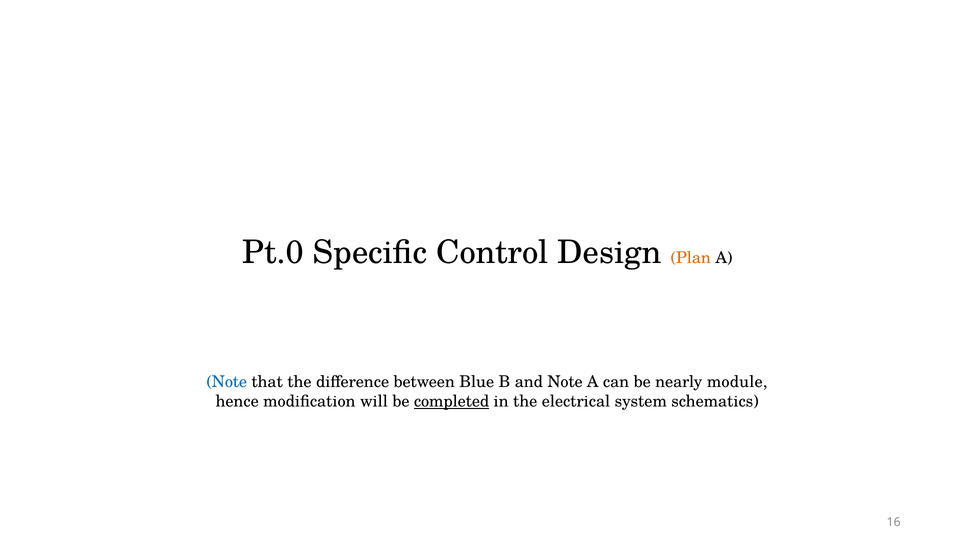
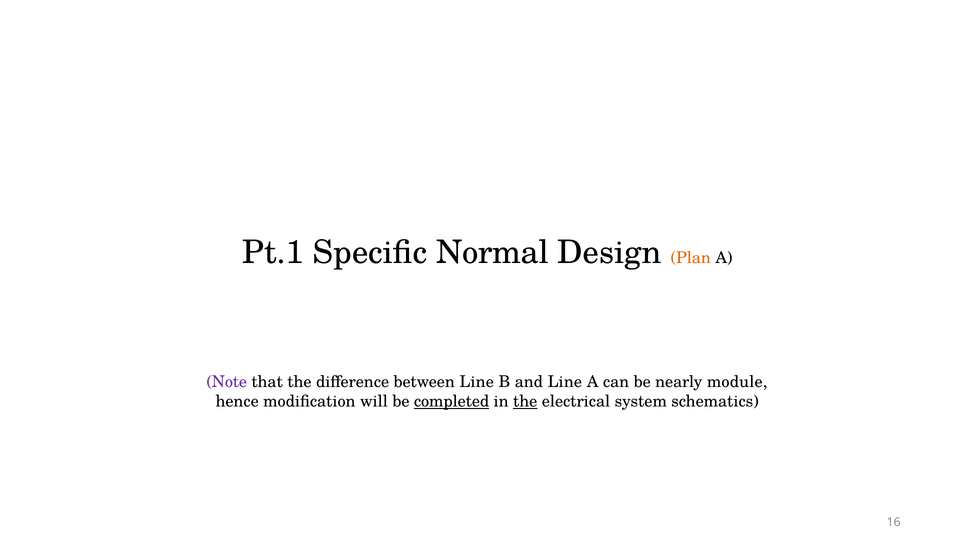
Pt.0: Pt.0 -> Pt.1 (273, 253)
Control: Control -> Normal (492, 253)
Note colour: blue -> purple (227, 382)
between Blue: Blue -> Line (477, 382)
and Note: Note -> Line (565, 382)
the underline: none -> present (525, 402)
